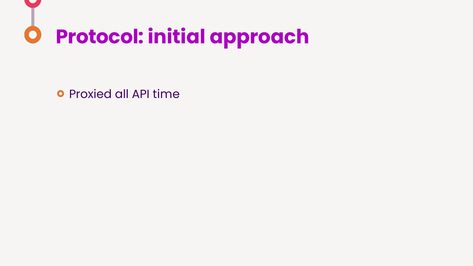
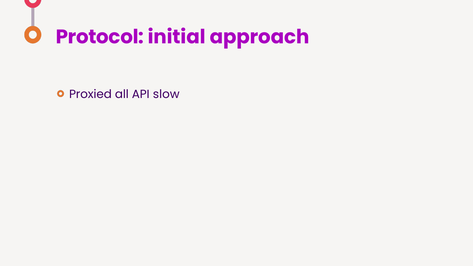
time: time -> slow (166, 94)
